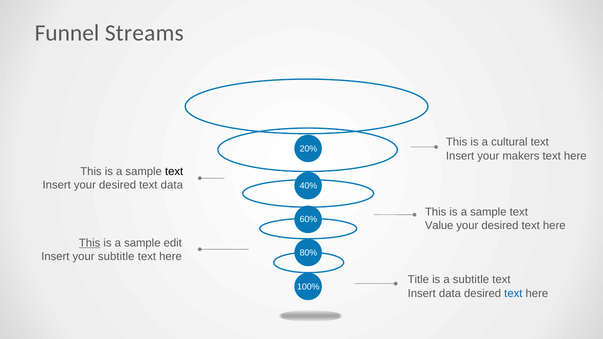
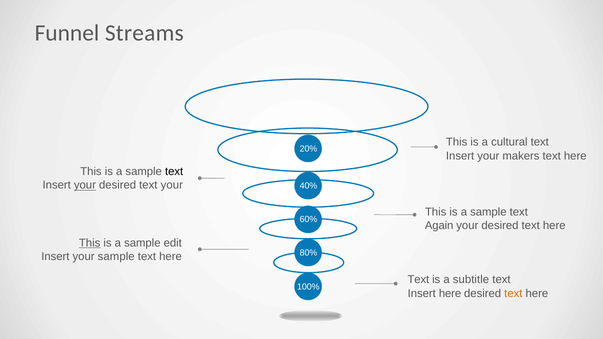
your underline: none -> present (85, 185)
text data: data -> your (172, 185)
Value: Value -> Again (439, 226)
your subtitle: subtitle -> sample (116, 257)
Title: Title -> Text (418, 280)
Insert data: data -> here (450, 293)
text colour: blue -> orange (513, 293)
